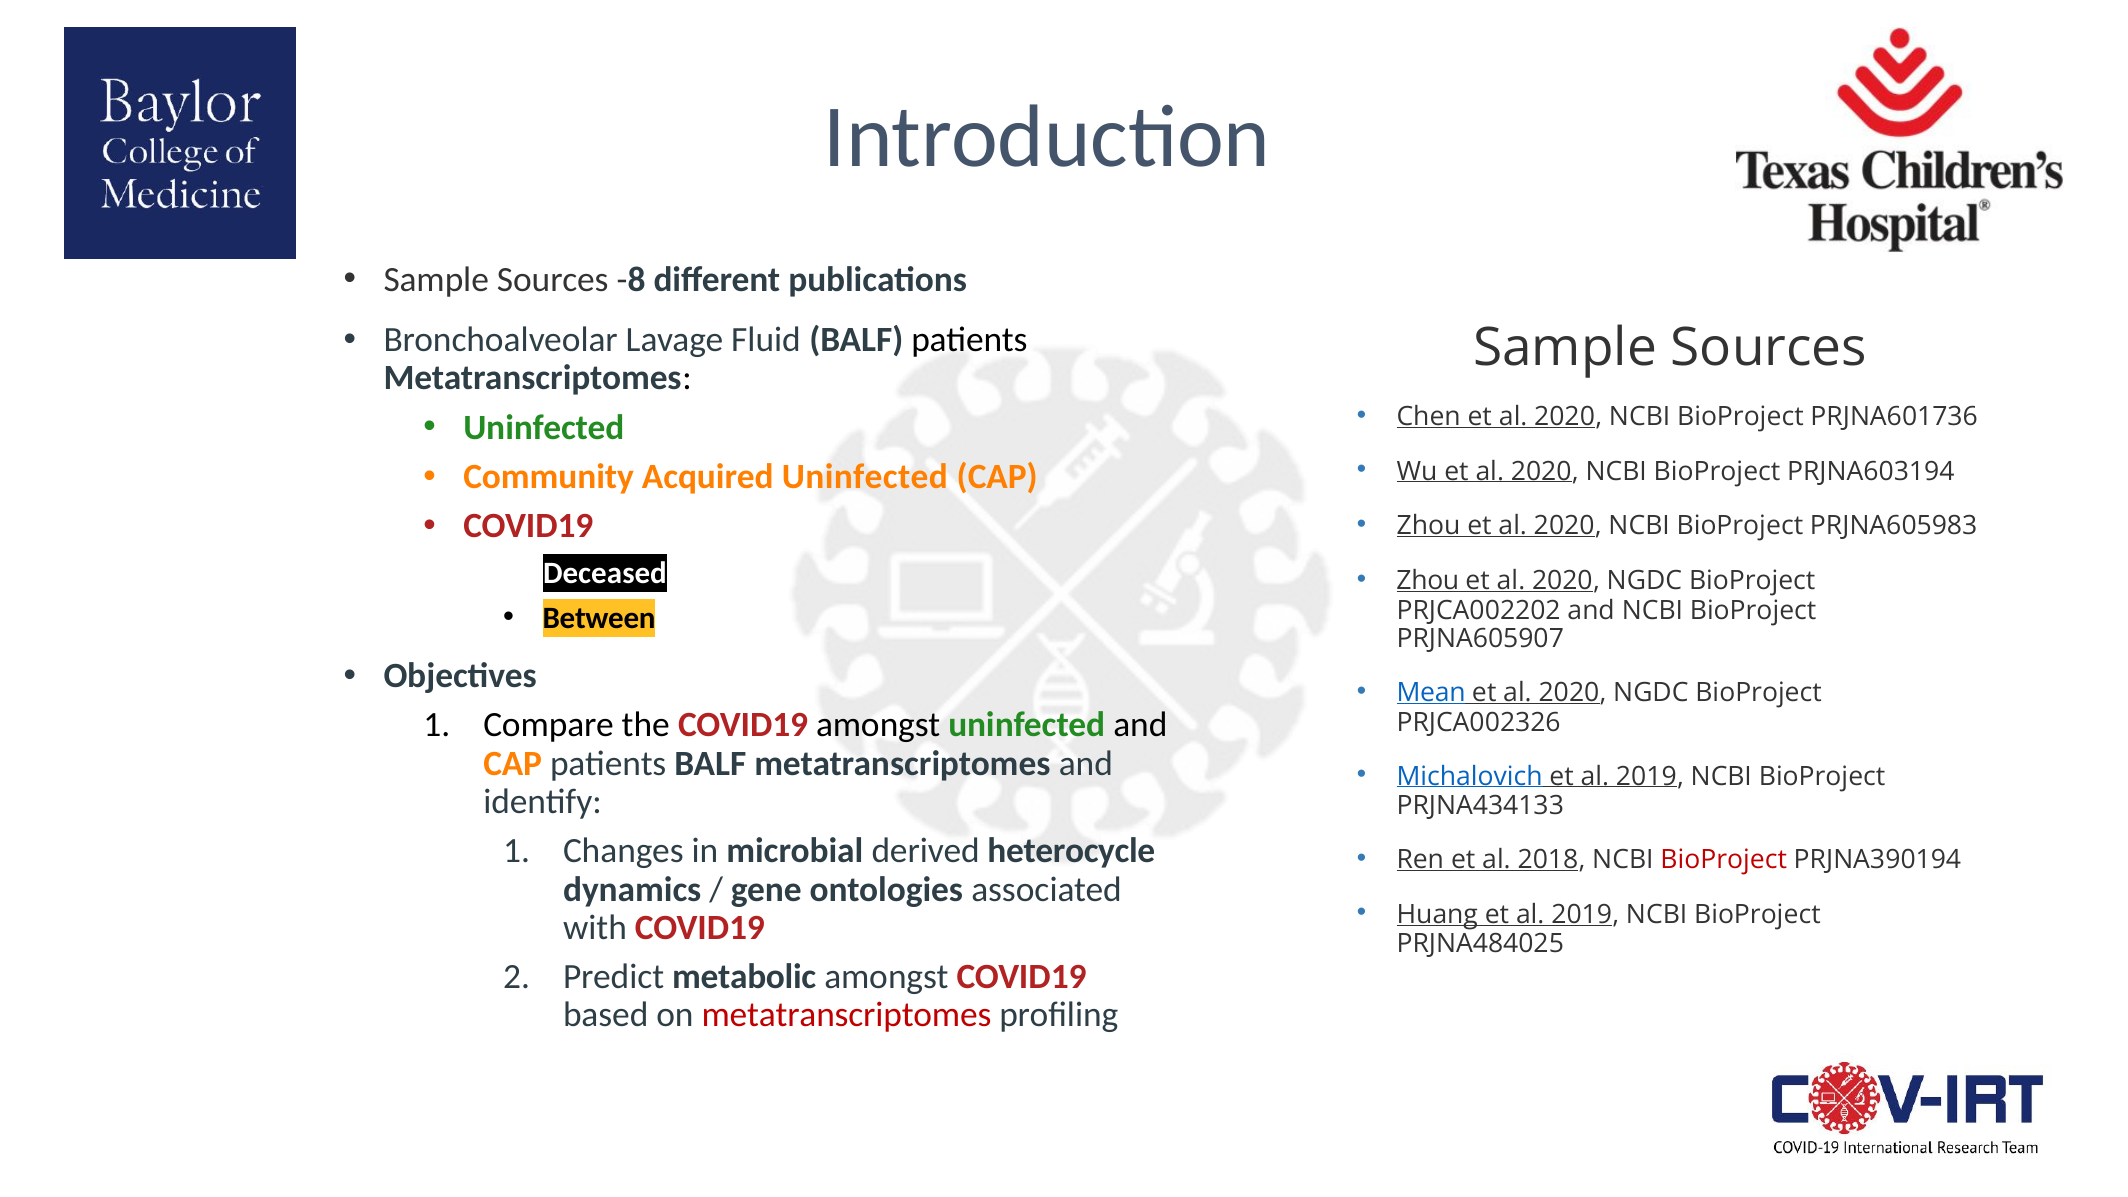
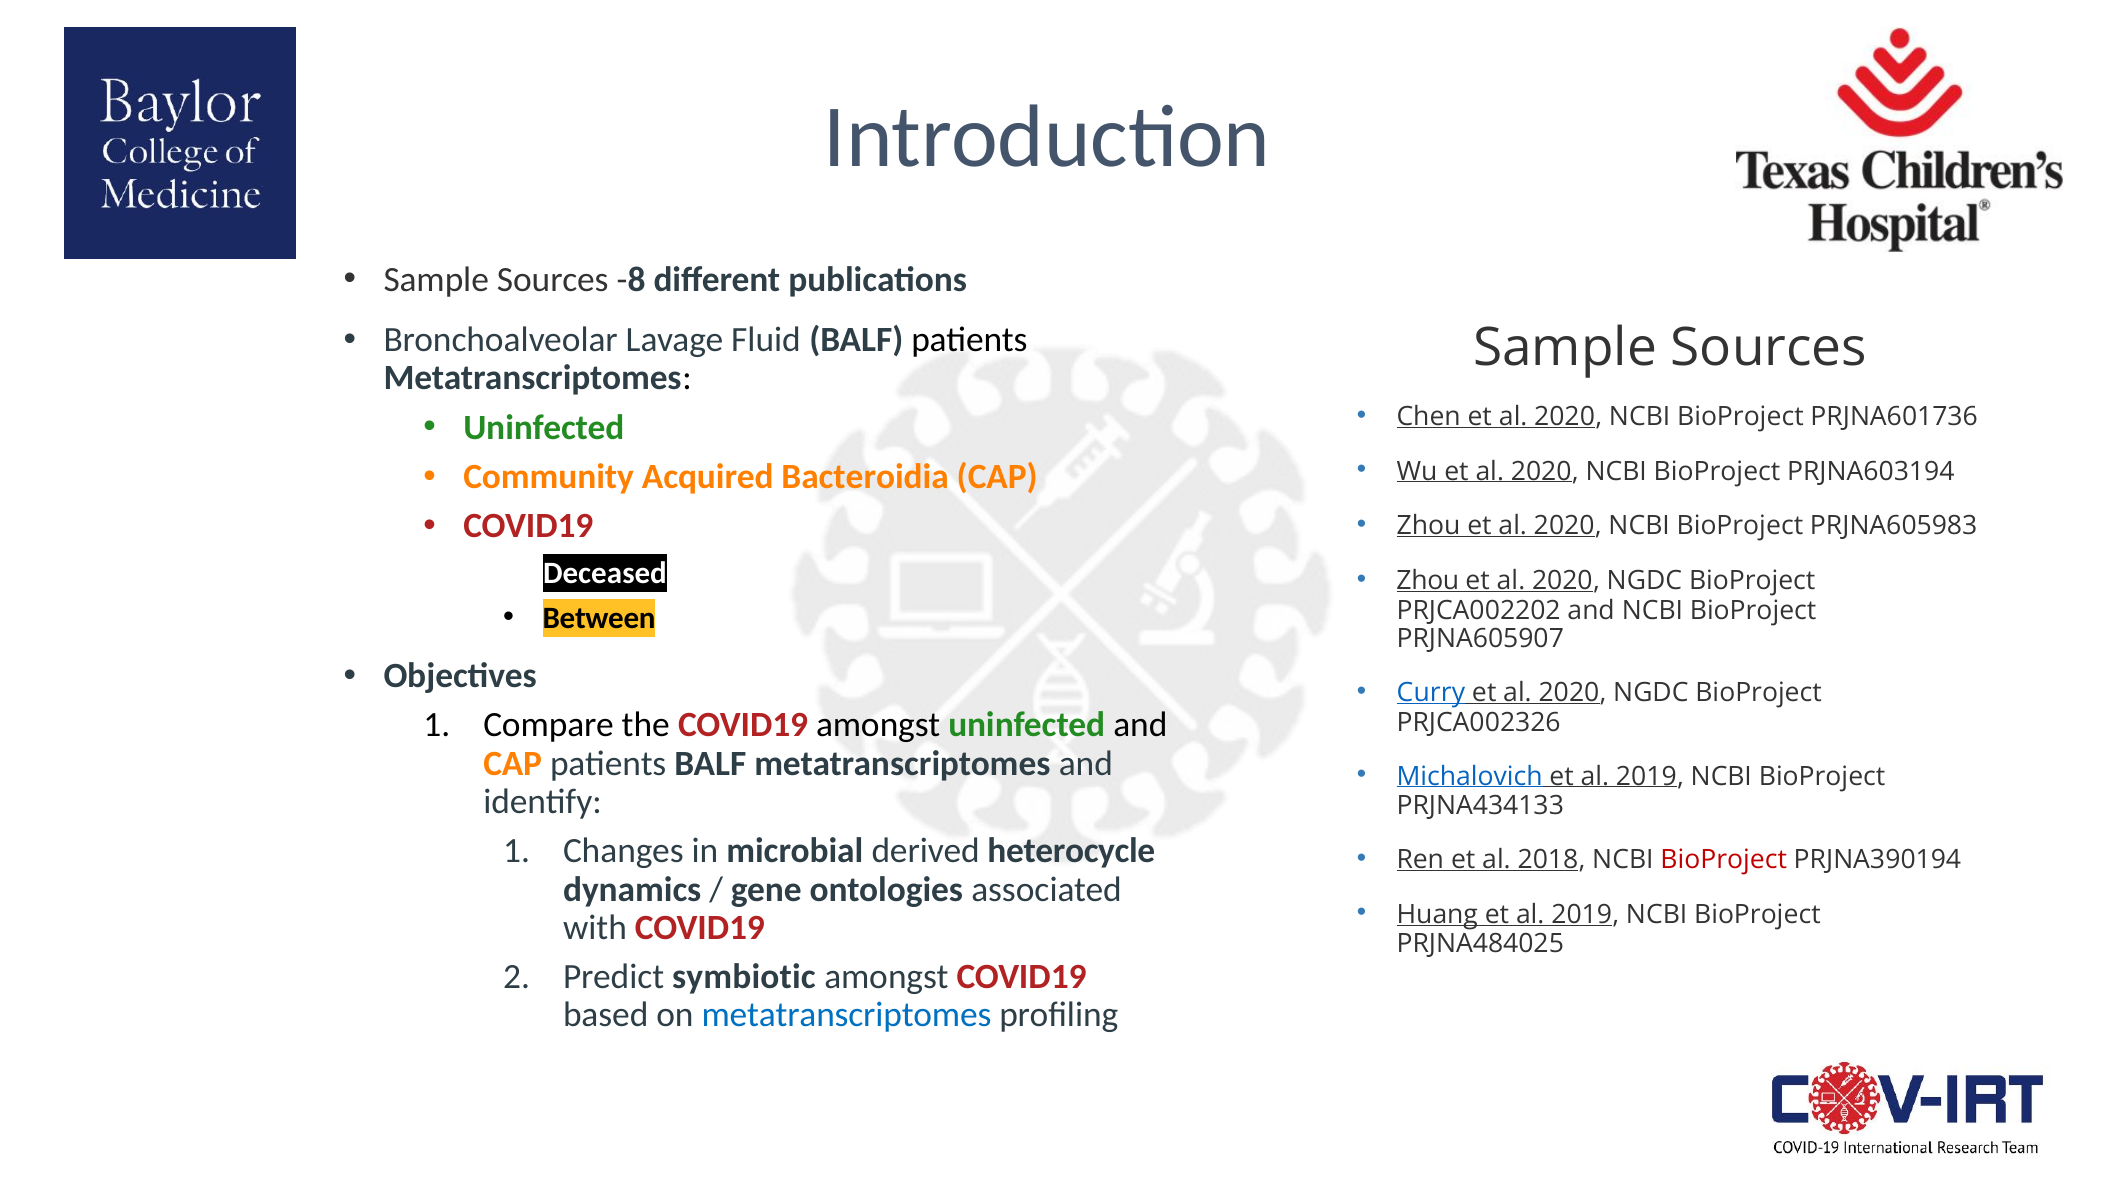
Acquired Uninfected: Uninfected -> Bacteroidia (865, 477)
Mean: Mean -> Curry (1431, 693)
metabolic: metabolic -> symbiotic (744, 977)
metatranscriptomes colour: red -> blue (846, 1015)
